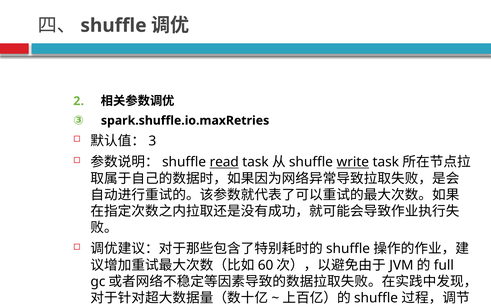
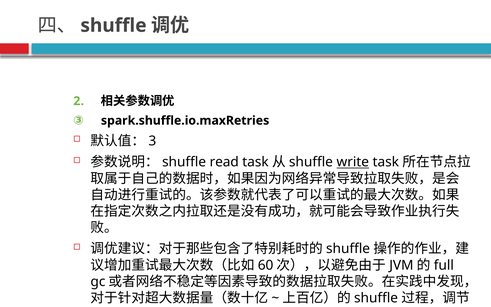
read underline: present -> none (224, 162)
